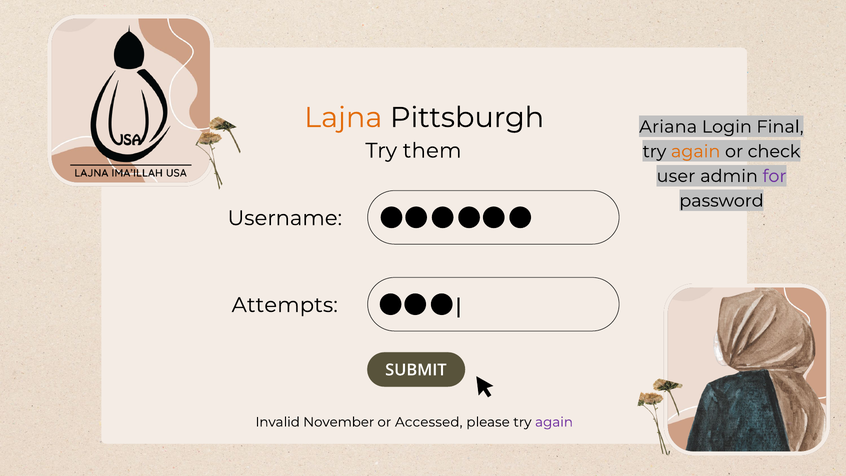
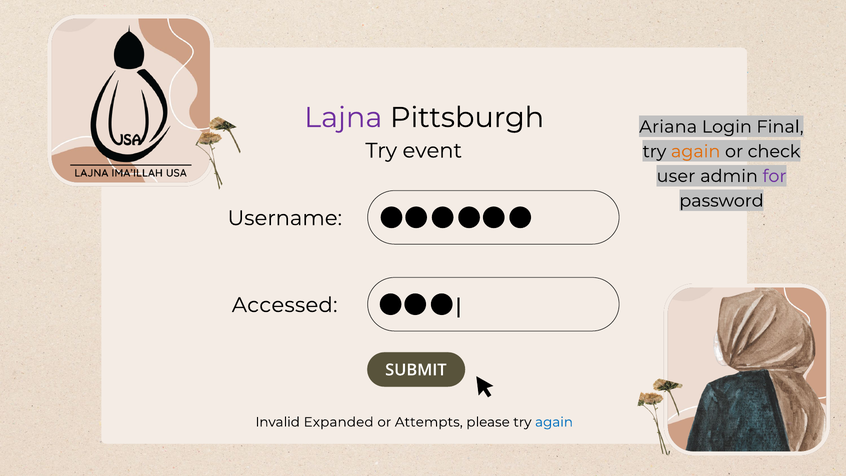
Lajna colour: orange -> purple (343, 118)
them: them -> event (432, 151)
Attempts: Attempts -> Accessed (285, 305)
November: November -> Expanded (339, 422)
Accessed: Accessed -> Attempts (429, 422)
again colour: purple -> blue (554, 422)
